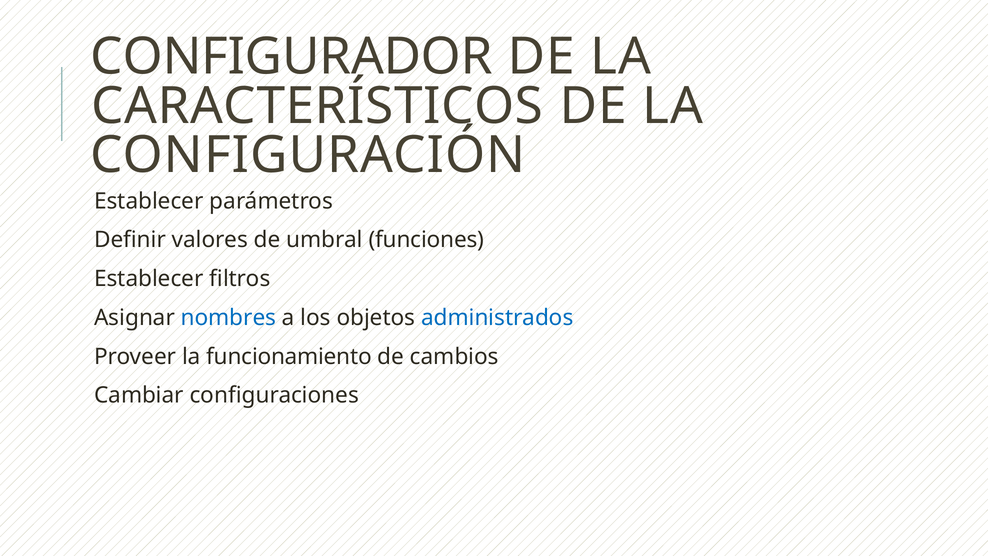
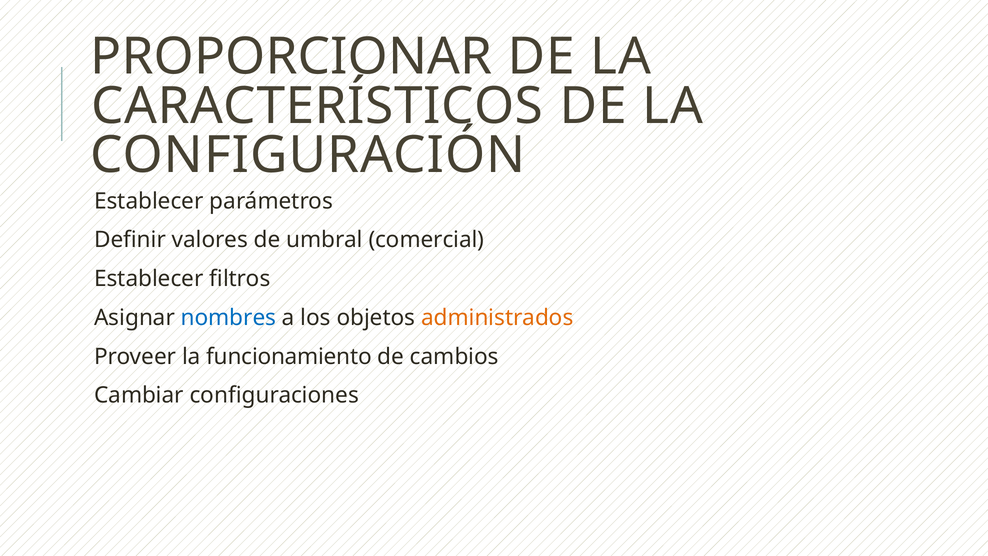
CONFIGURADOR: CONFIGURADOR -> PROPORCIONAR (291, 57)
funciones: funciones -> comercial (426, 240)
administrados colour: blue -> orange (497, 318)
